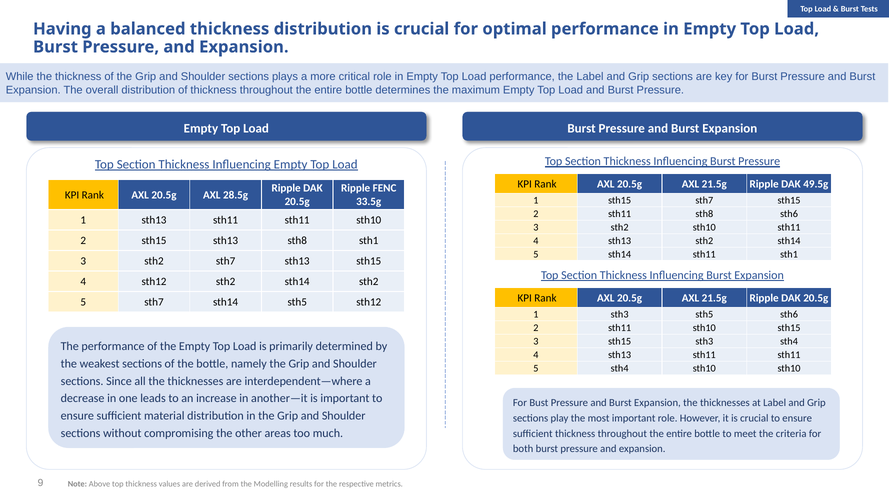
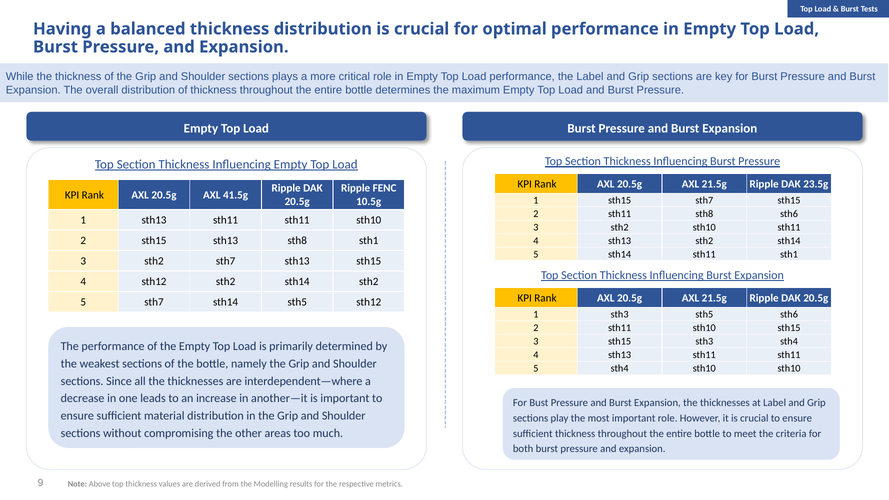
49.5g: 49.5g -> 23.5g (816, 184)
28.5g: 28.5g -> 41.5g (236, 195)
33.5g: 33.5g -> 10.5g (369, 202)
